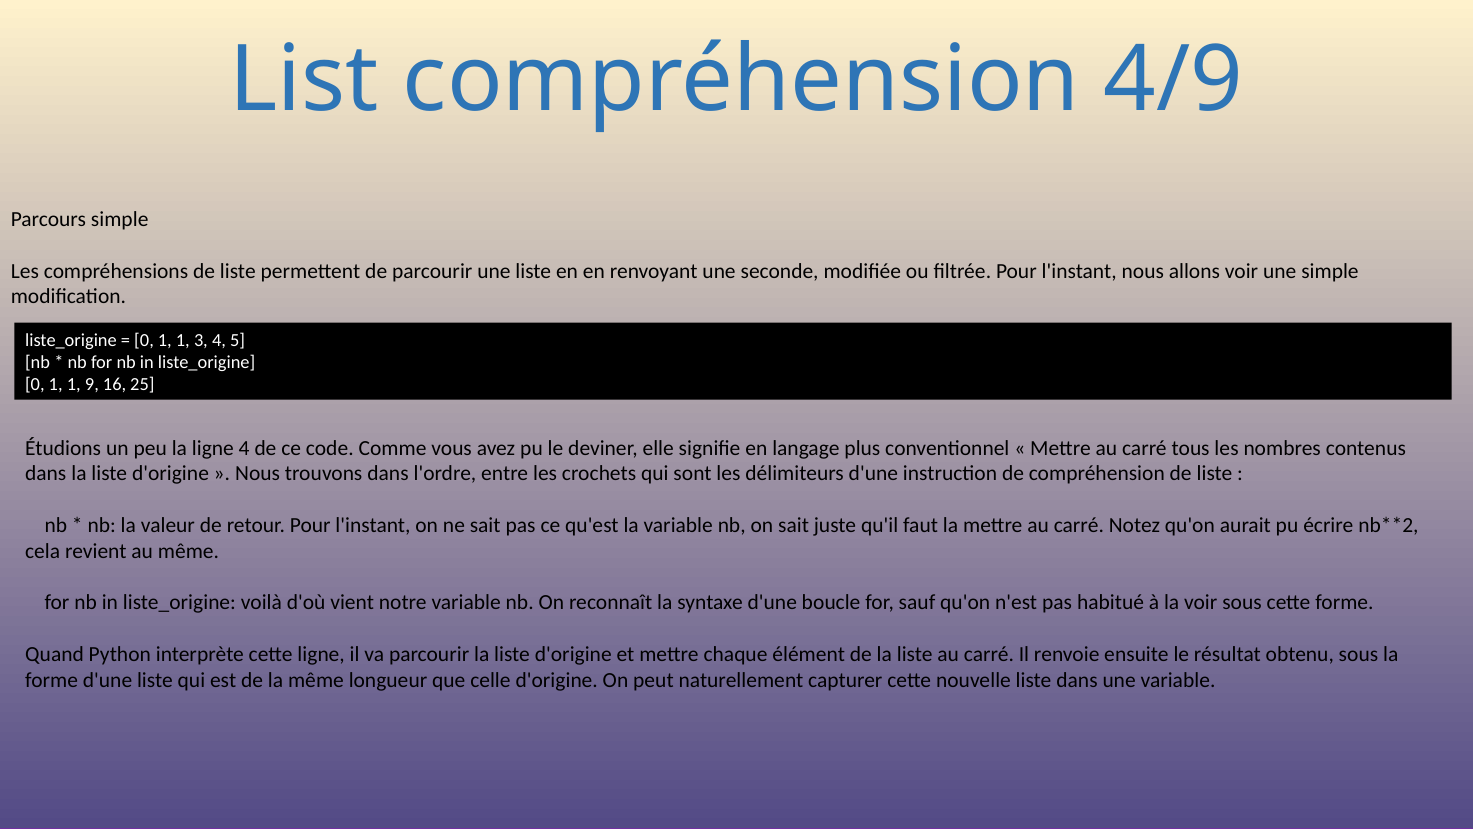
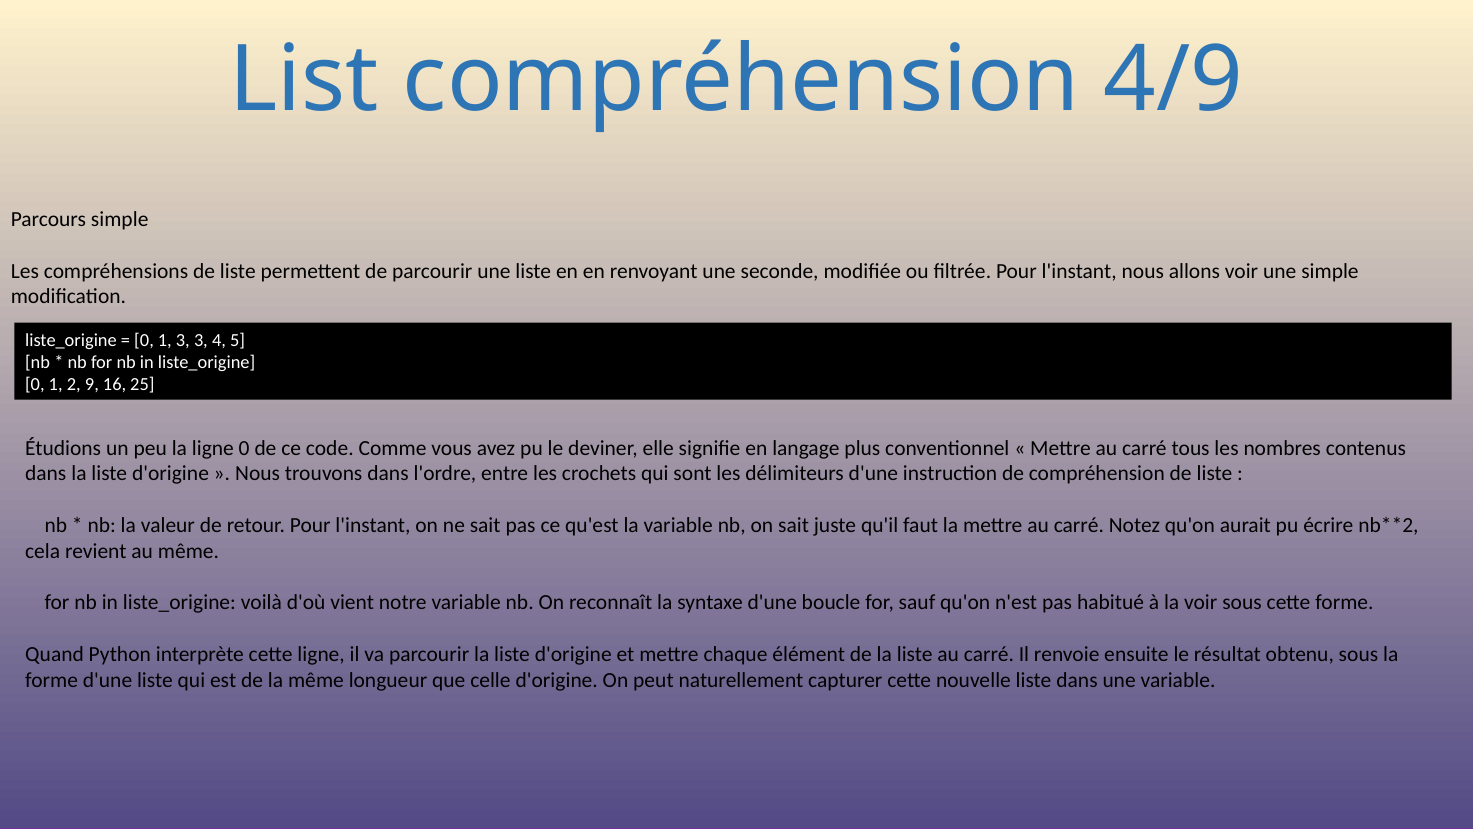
1: 1 -> 3 (183, 340)
1: 1 -> 2 (74, 384)
ligne 4: 4 -> 0 (244, 448)
